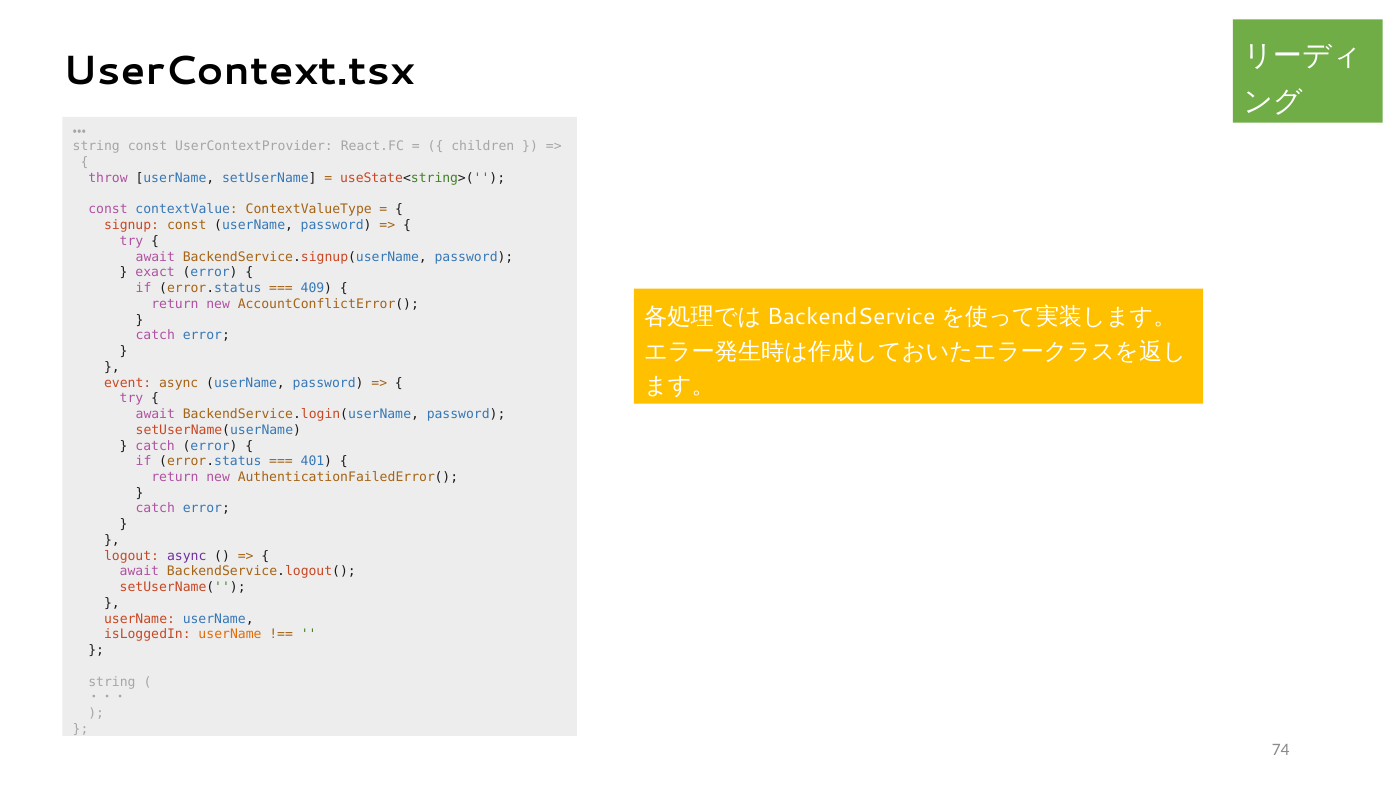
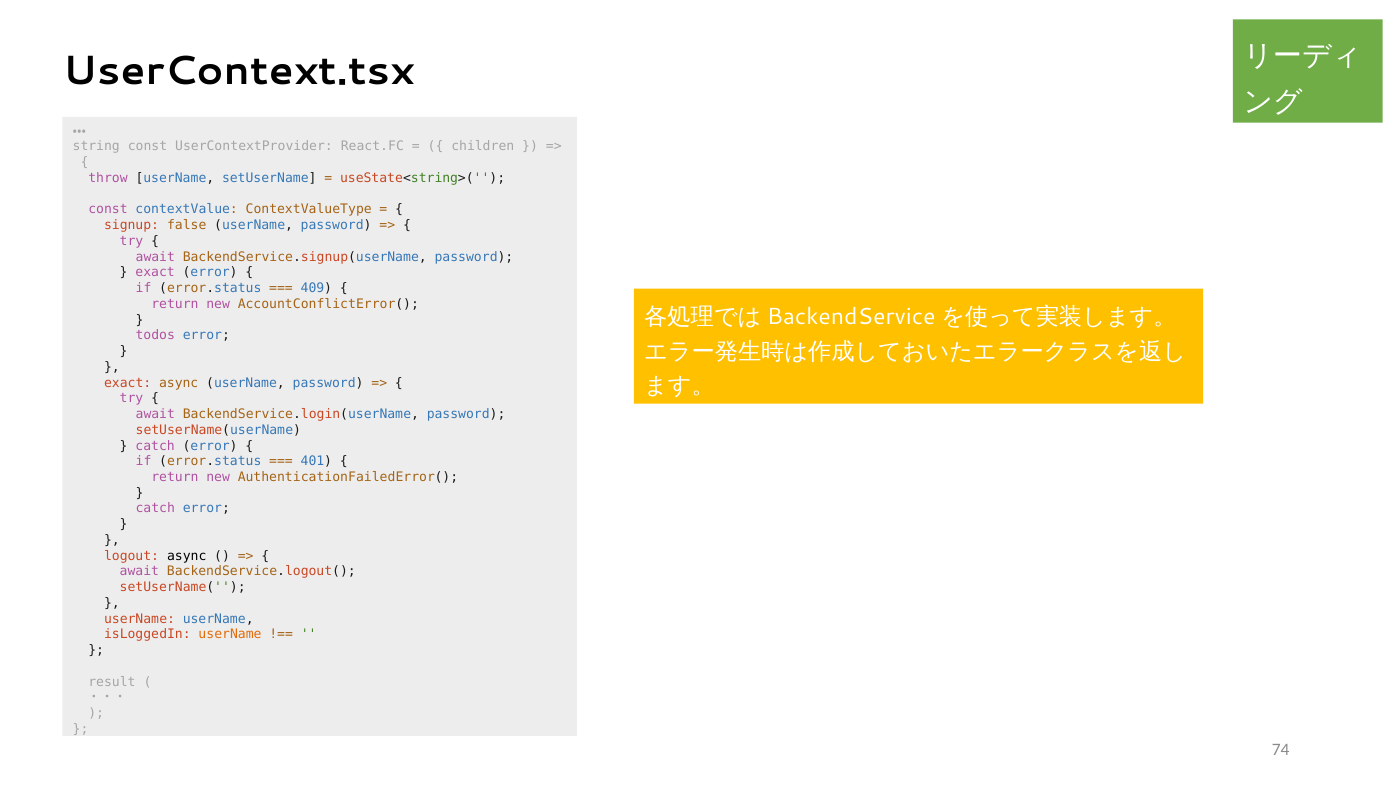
signup const: const -> false (187, 225)
catch: catch -> todos (155, 336)
event: event -> exact (128, 383)
async colour: purple -> black (187, 556)
string: string -> result (112, 682)
